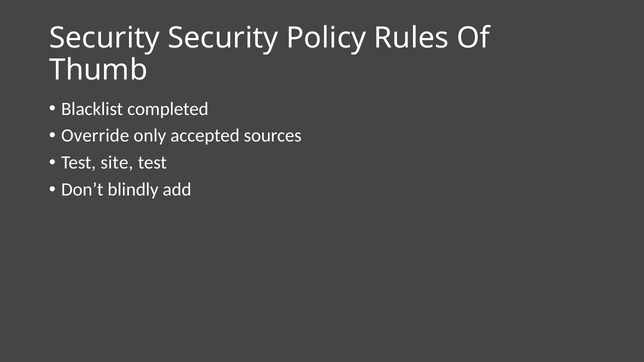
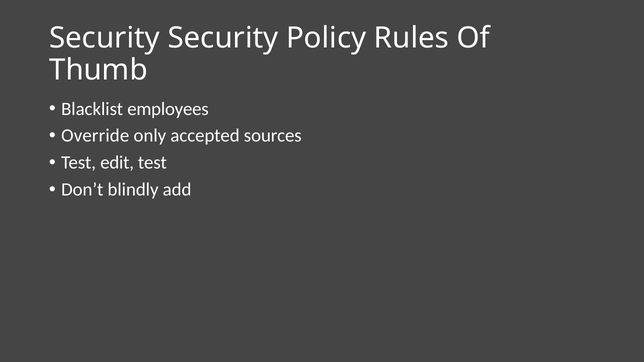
completed: completed -> employees (168, 109)
site: site -> edit (117, 163)
